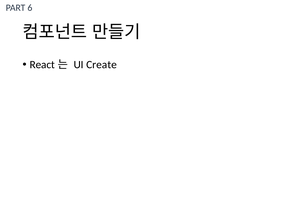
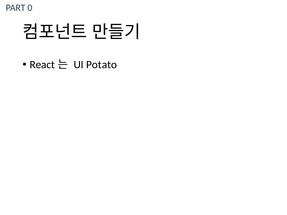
6: 6 -> 0 (30, 8)
Create: Create -> Potato (102, 65)
